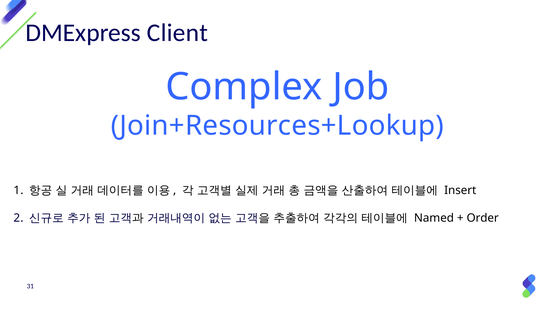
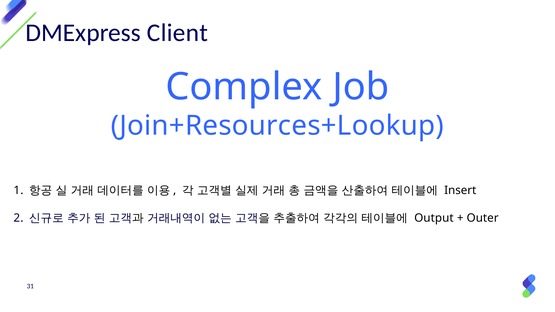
Named: Named -> Output (434, 218)
Order: Order -> Outer (483, 218)
